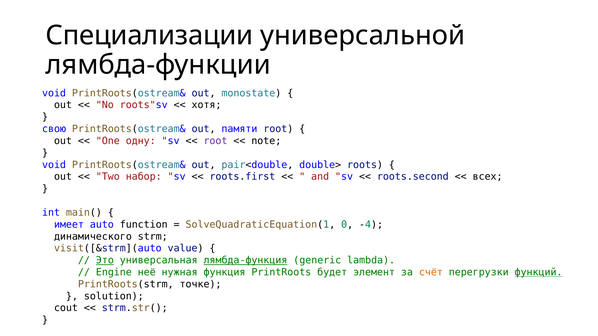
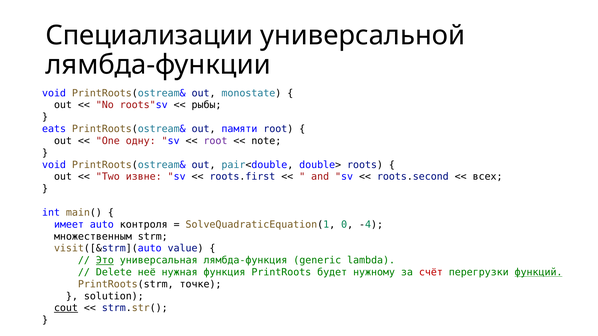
хотя: хотя -> рыбы (207, 105)
свою: свою -> eats (54, 129)
набор: набор -> извне (144, 177)
function: function -> контроля (144, 225)
динамического: динамического -> множественным (93, 237)
лямбда-функция underline: present -> none (245, 261)
Engine: Engine -> Delete (114, 273)
элемент: элемент -> нужному (374, 273)
счёт colour: orange -> red (431, 273)
cout underline: none -> present (66, 308)
